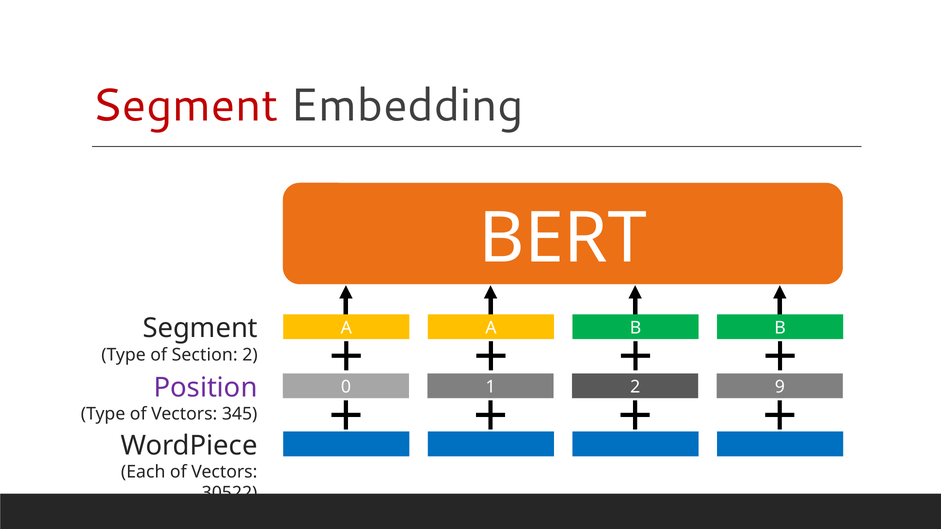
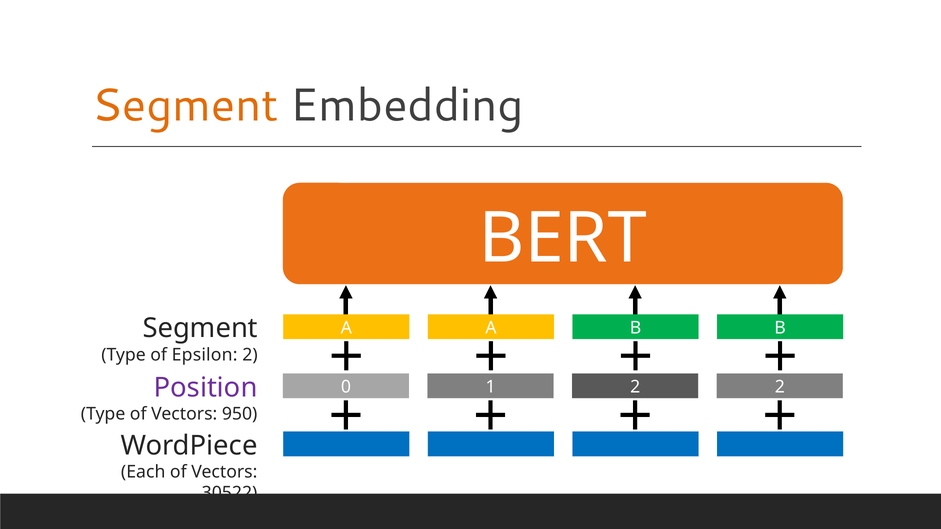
Segment colour: red -> orange (185, 105)
Section: Section -> Epsilon (205, 355)
2 9: 9 -> 2 (780, 387)
345: 345 -> 950 (240, 414)
